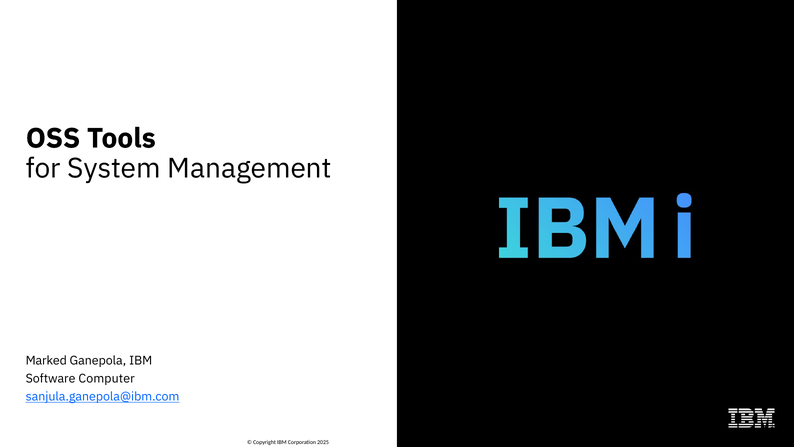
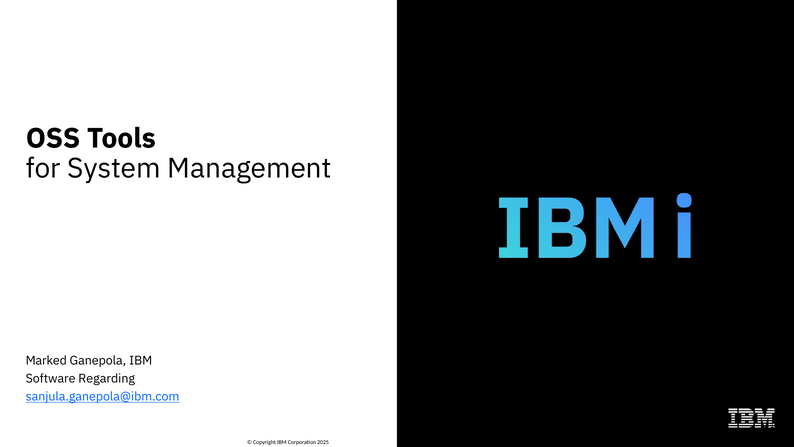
Computer: Computer -> Regarding (107, 378)
